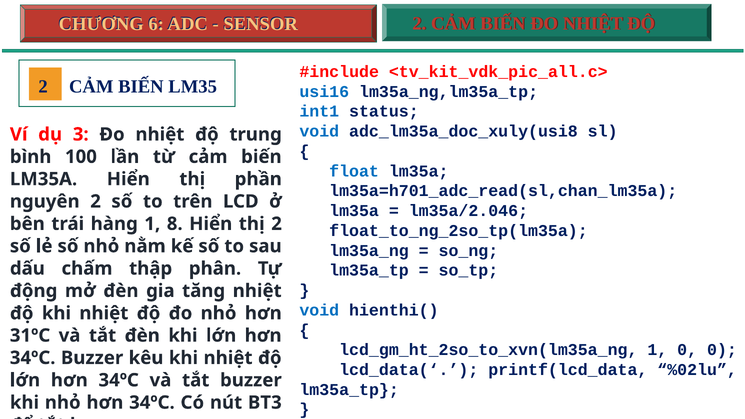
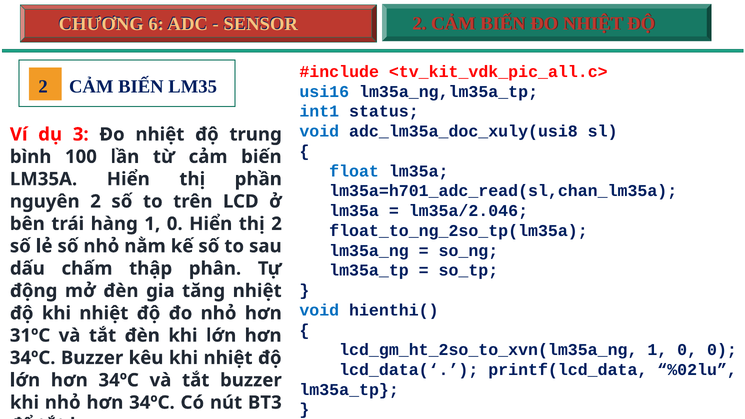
hàng 1 8: 8 -> 0 (175, 224)
